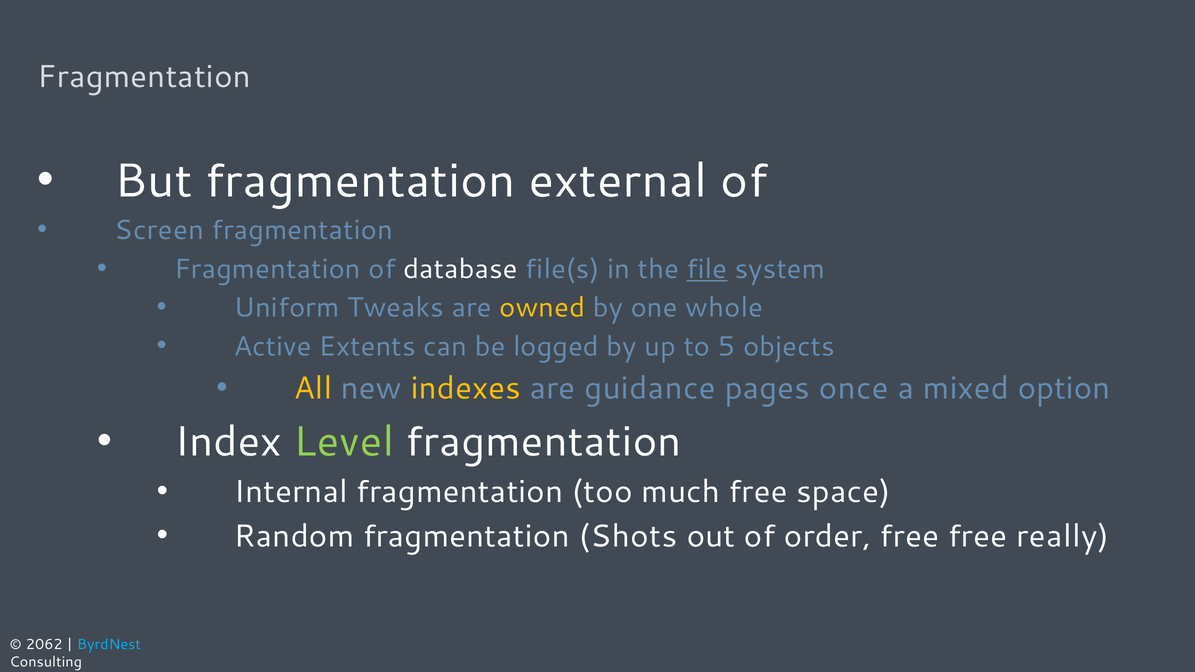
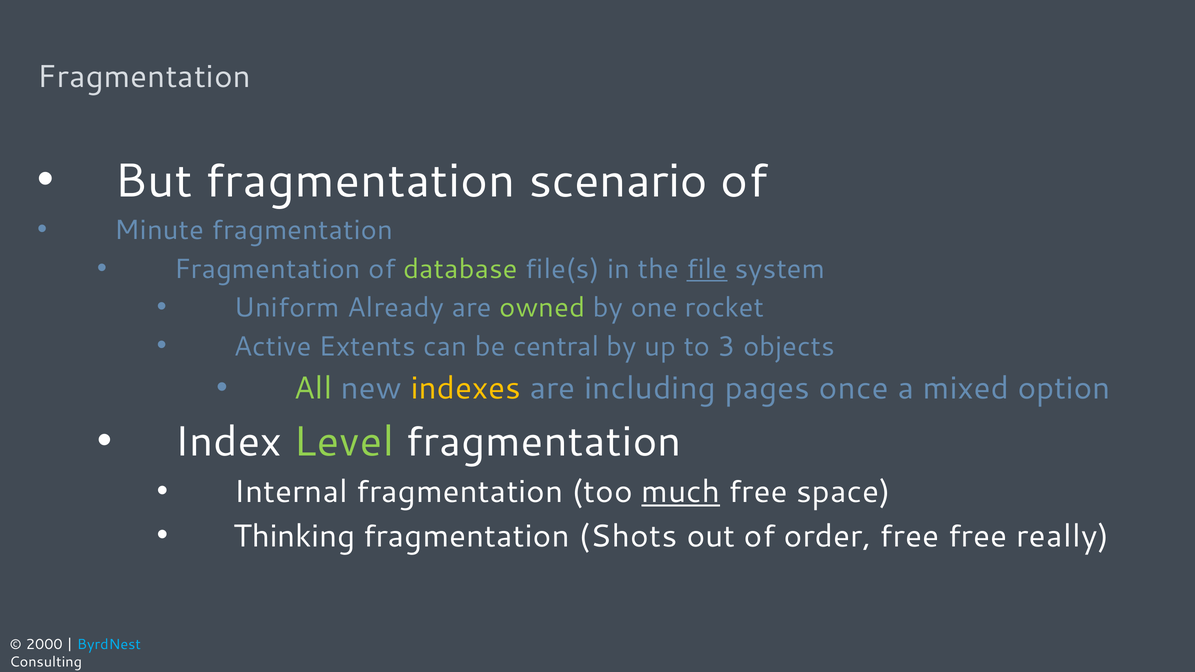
external: external -> scenario (618, 181)
Screen: Screen -> Minute (159, 230)
database colour: white -> light green (461, 269)
Tweaks: Tweaks -> Already (396, 308)
owned colour: yellow -> light green (542, 308)
whole: whole -> rocket (725, 308)
logged: logged -> central (556, 346)
5: 5 -> 3 (727, 346)
All colour: yellow -> light green (313, 389)
guidance: guidance -> including (650, 389)
much underline: none -> present (681, 492)
Random: Random -> Thinking (294, 536)
2062: 2062 -> 2000 (44, 645)
